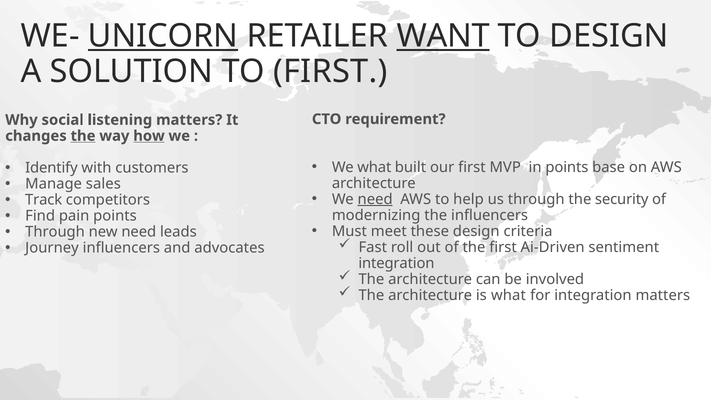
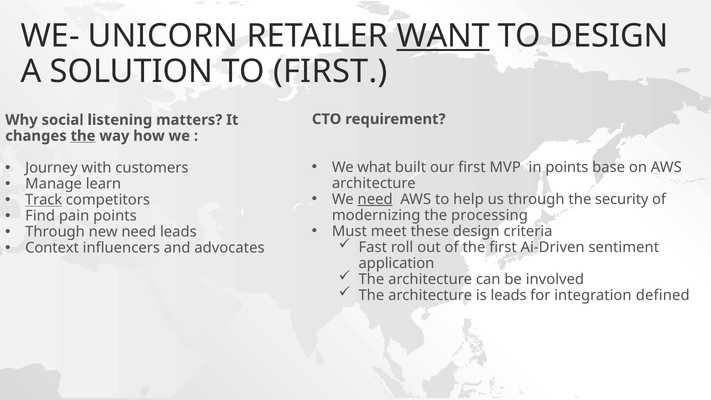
UNICORN underline: present -> none (163, 36)
how underline: present -> none (149, 136)
Identify: Identify -> Journey (51, 168)
sales: sales -> learn (103, 184)
Track underline: none -> present (44, 200)
the influencers: influencers -> processing (490, 215)
Journey: Journey -> Context (52, 248)
integration: integration -> application (396, 263)
is what: what -> leads (509, 295)
integration matters: matters -> defined (663, 295)
